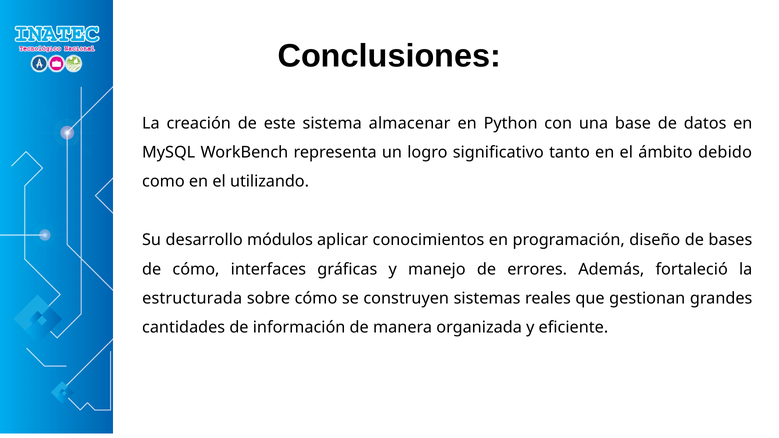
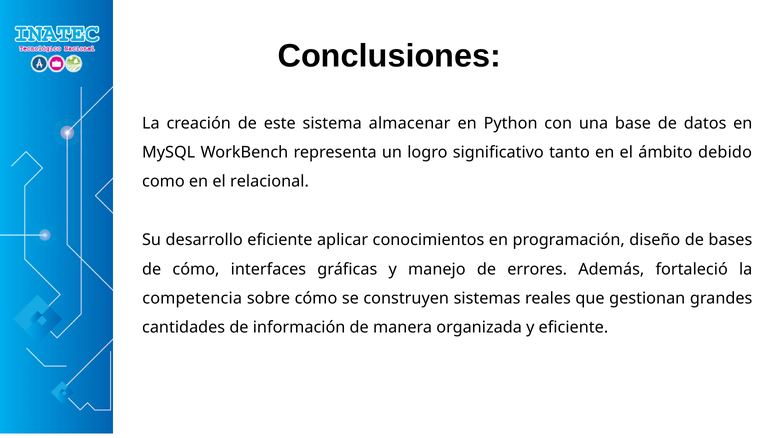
utilizando: utilizando -> relacional (269, 182)
desarrollo módulos: módulos -> eficiente (280, 240)
estructurada: estructurada -> competencia (192, 298)
